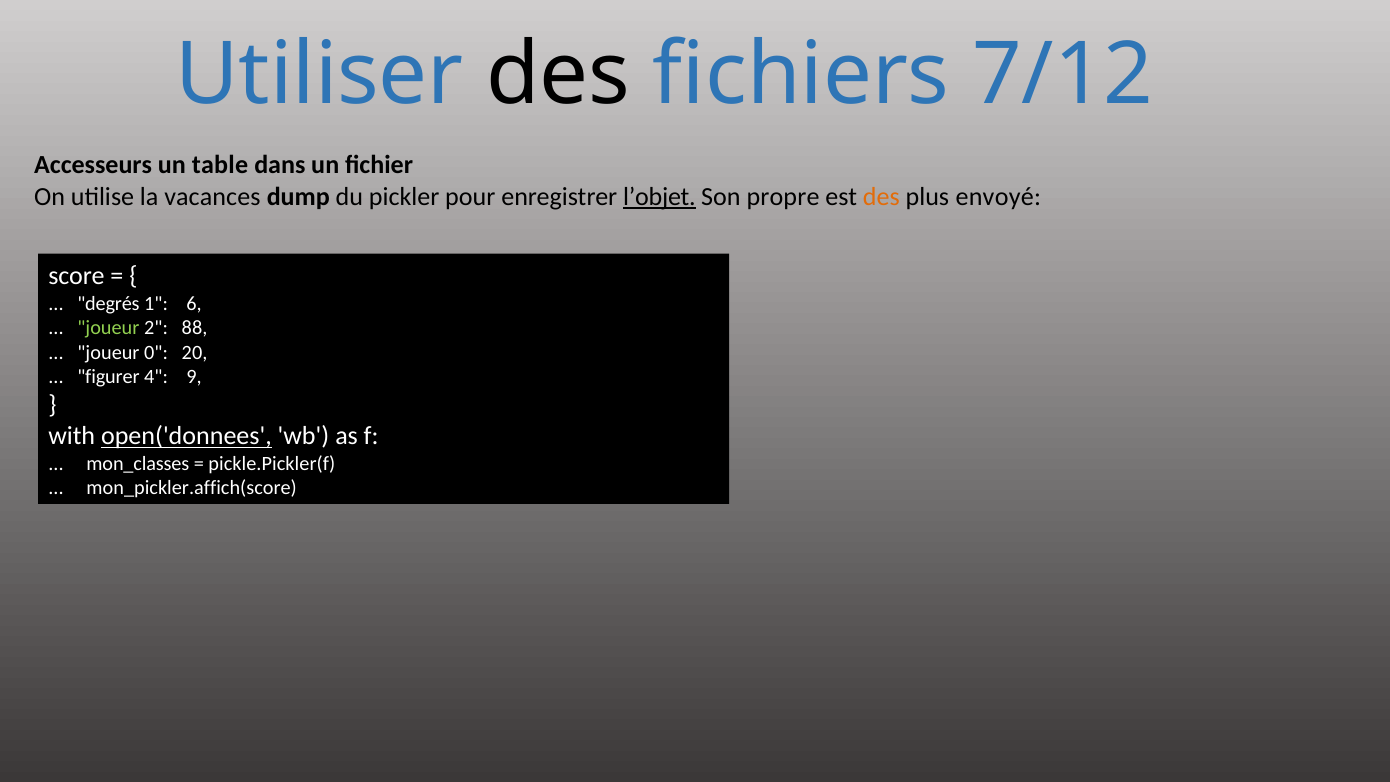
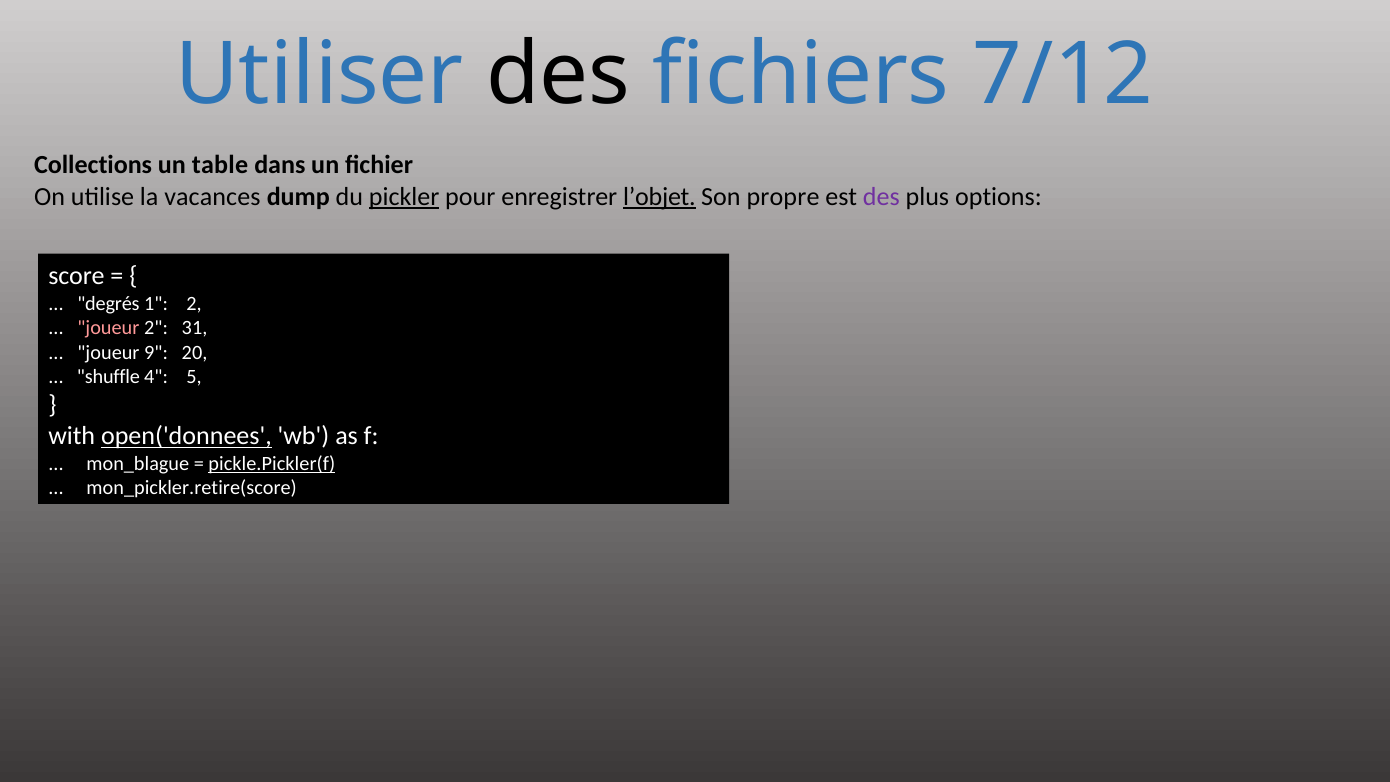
Accesseurs: Accesseurs -> Collections (93, 165)
pickler underline: none -> present (404, 197)
des colour: orange -> purple (881, 197)
envoyé: envoyé -> options (998, 197)
1 6: 6 -> 2 (194, 304)
joueur colour: light green -> pink (108, 328)
88: 88 -> 31 (195, 328)
0: 0 -> 9 (156, 352)
figurer: figurer -> shuffle (108, 377)
9: 9 -> 5 (194, 377)
mon_classes: mon_classes -> mon_blague (138, 464)
pickle.Pickler(f underline: none -> present (272, 464)
mon_pickler.affich(score: mon_pickler.affich(score -> mon_pickler.retire(score (192, 488)
